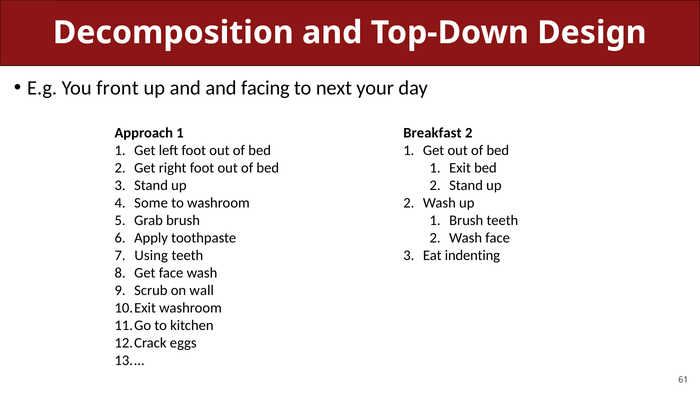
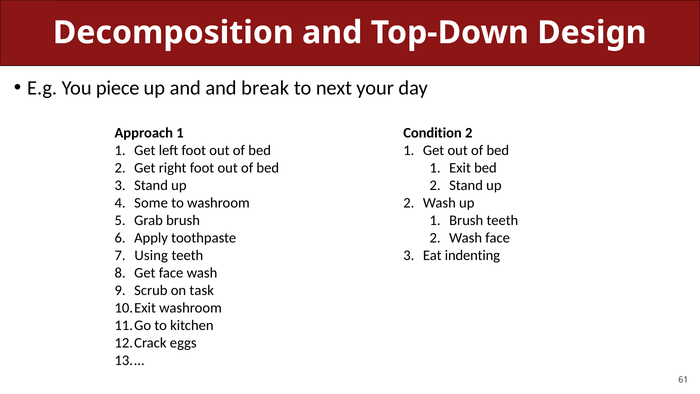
front: front -> piece (118, 88)
facing: facing -> break (265, 88)
Breakfast: Breakfast -> Condition (433, 133)
wall: wall -> task (202, 290)
